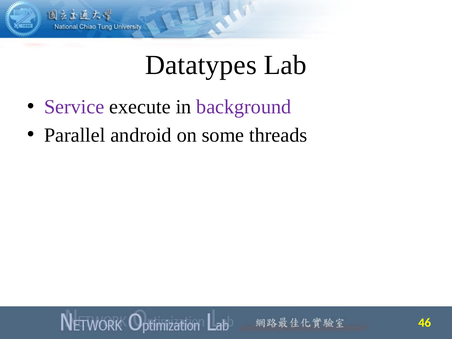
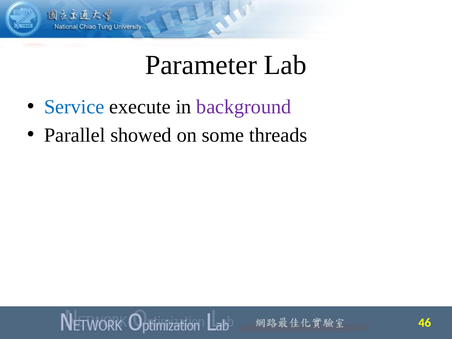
Datatypes: Datatypes -> Parameter (201, 65)
Service colour: purple -> blue (74, 107)
android: android -> showed (141, 135)
